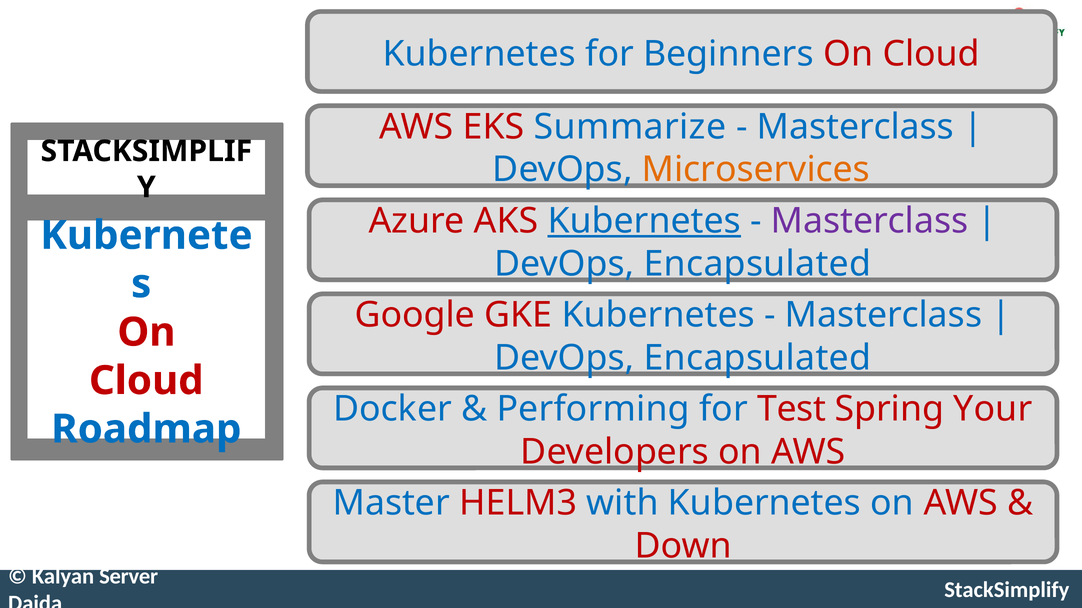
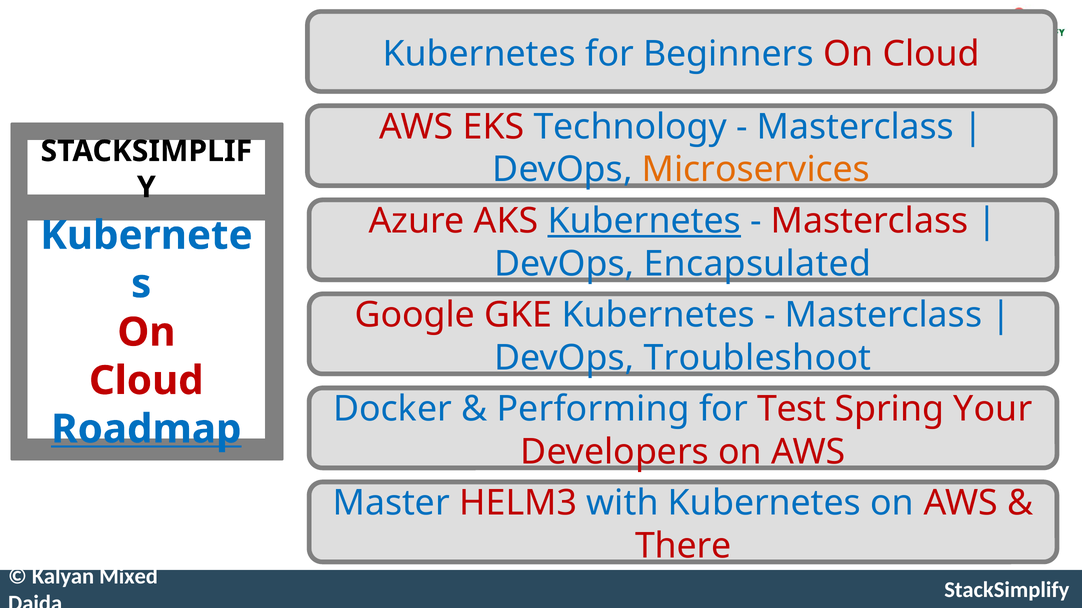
Summarize: Summarize -> Technology (630, 127)
Masterclass colour: purple -> red (870, 221)
Encapsulated: Encapsulated -> Troubleshoot (757, 358)
Roadmap underline: none -> present (146, 430)
Down: Down -> There (683, 546)
Server: Server -> Mixed (129, 577)
